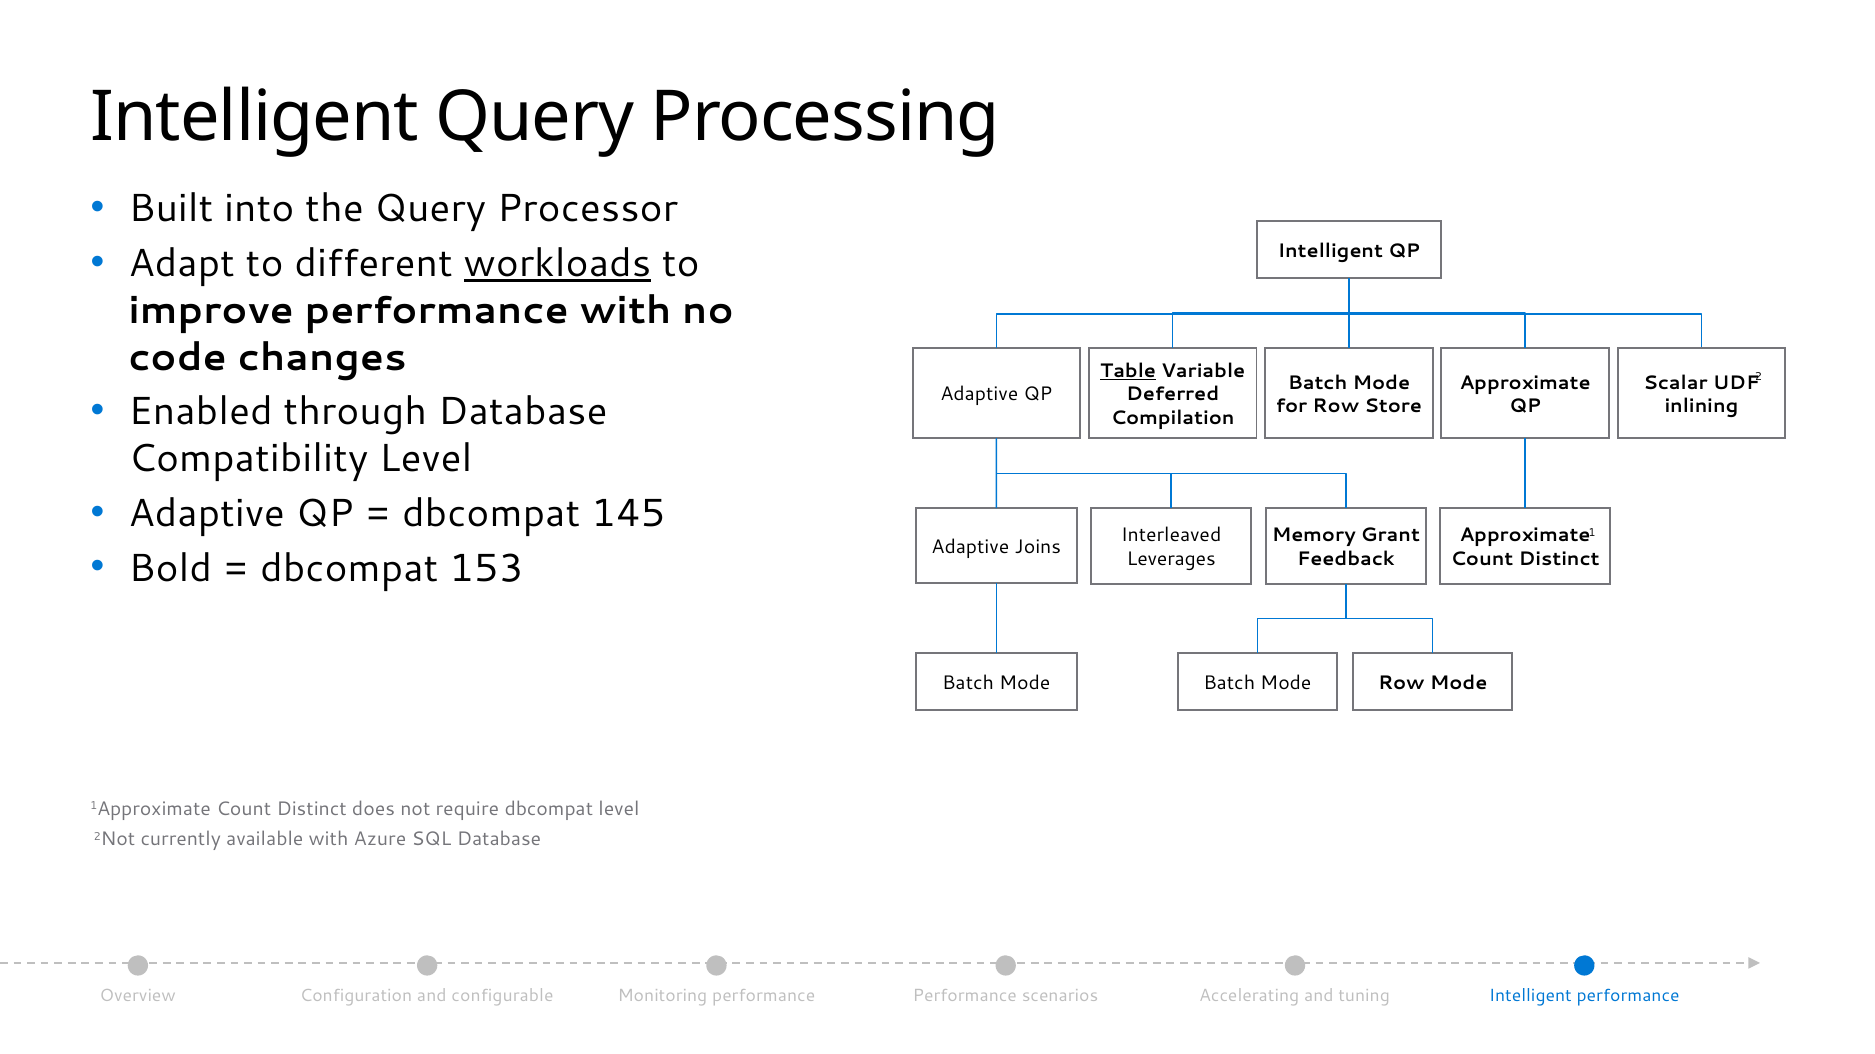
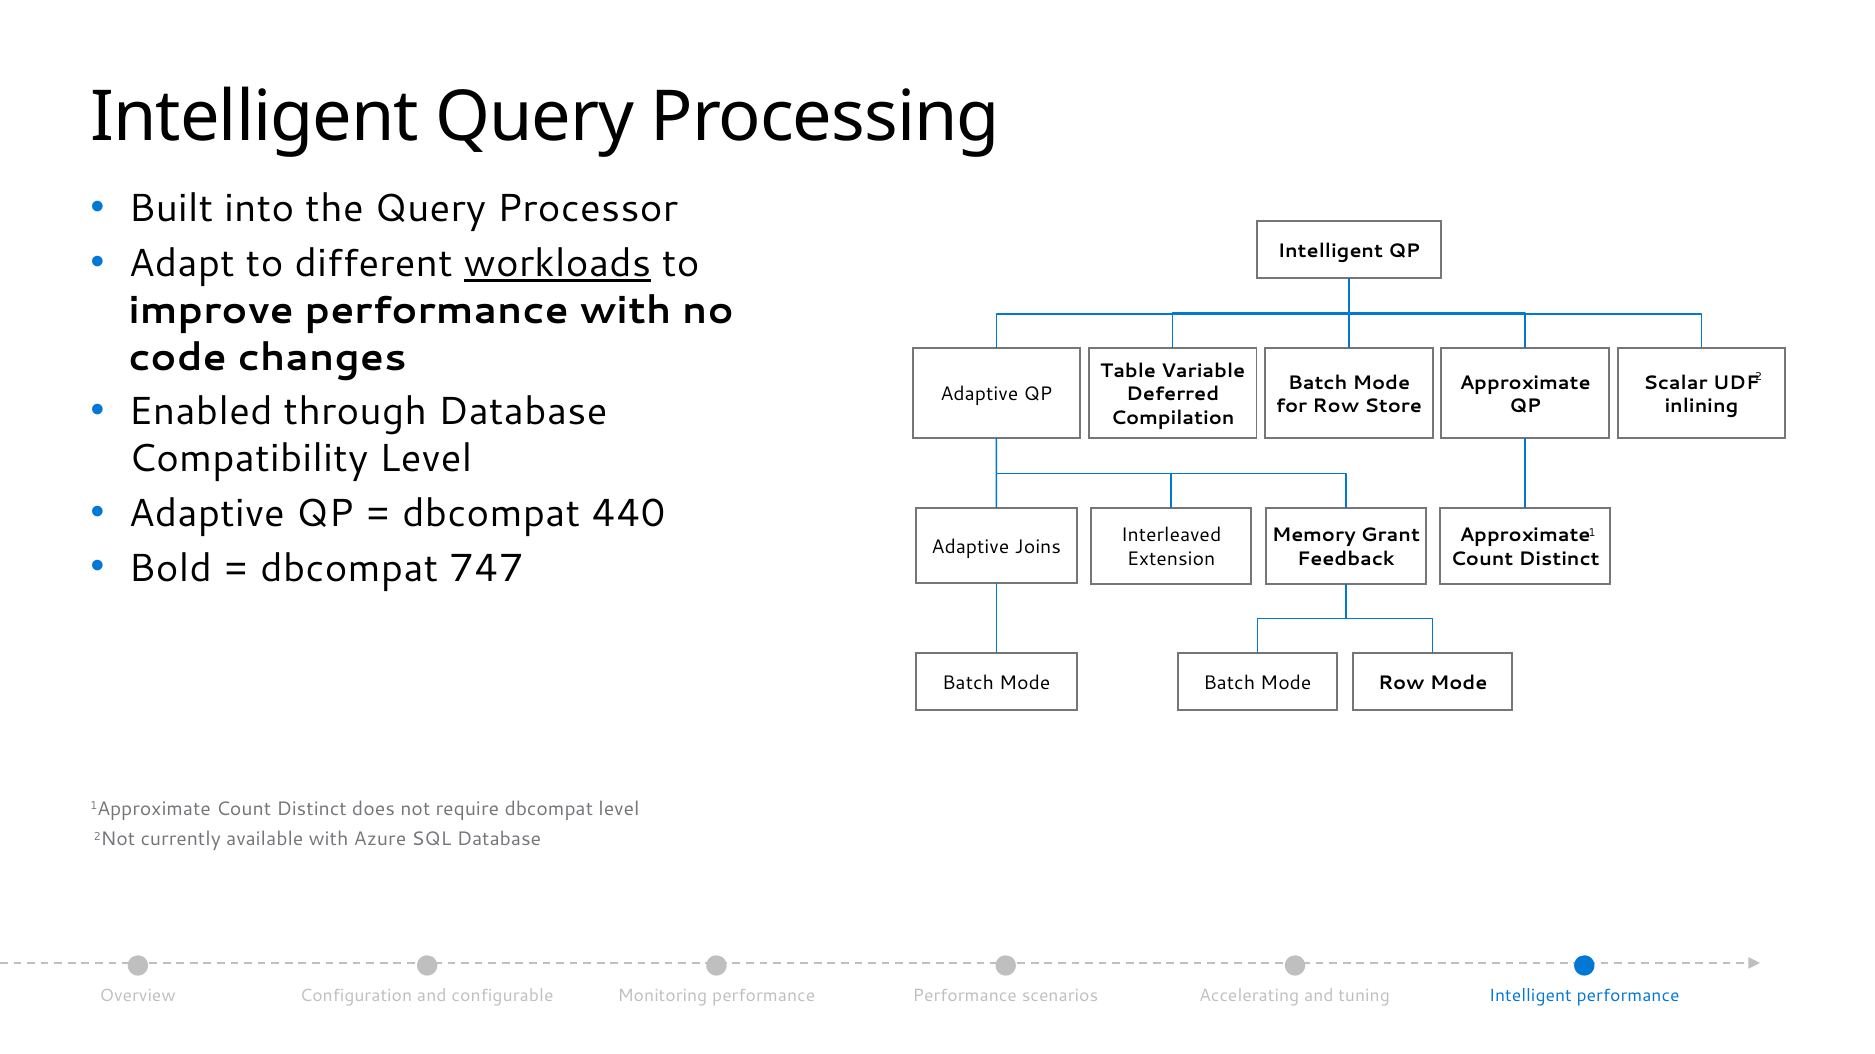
Table underline: present -> none (1128, 371)
145: 145 -> 440 (628, 514)
153: 153 -> 747 (486, 569)
Leverages: Leverages -> Extension (1171, 559)
